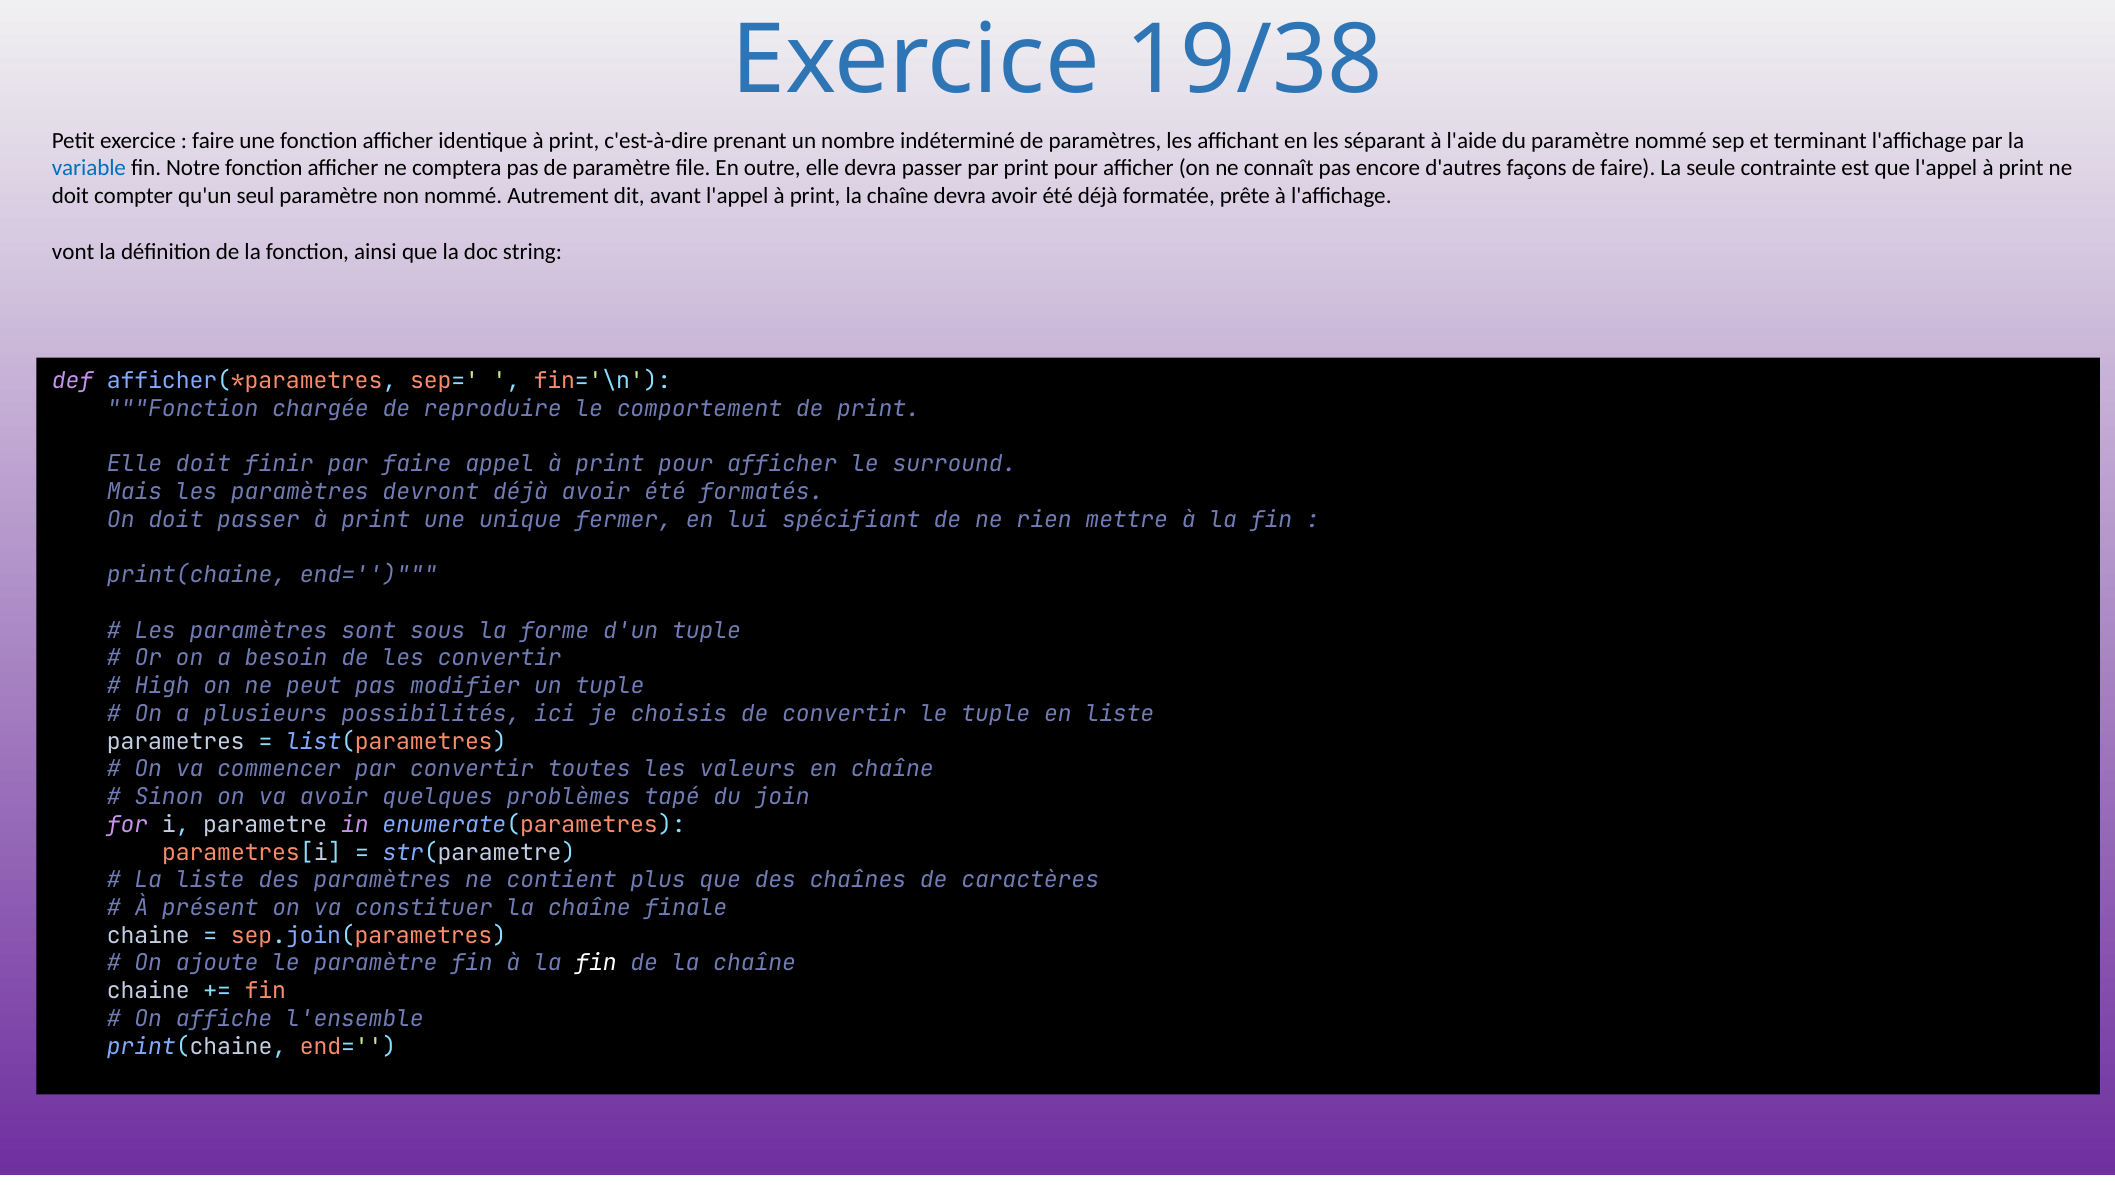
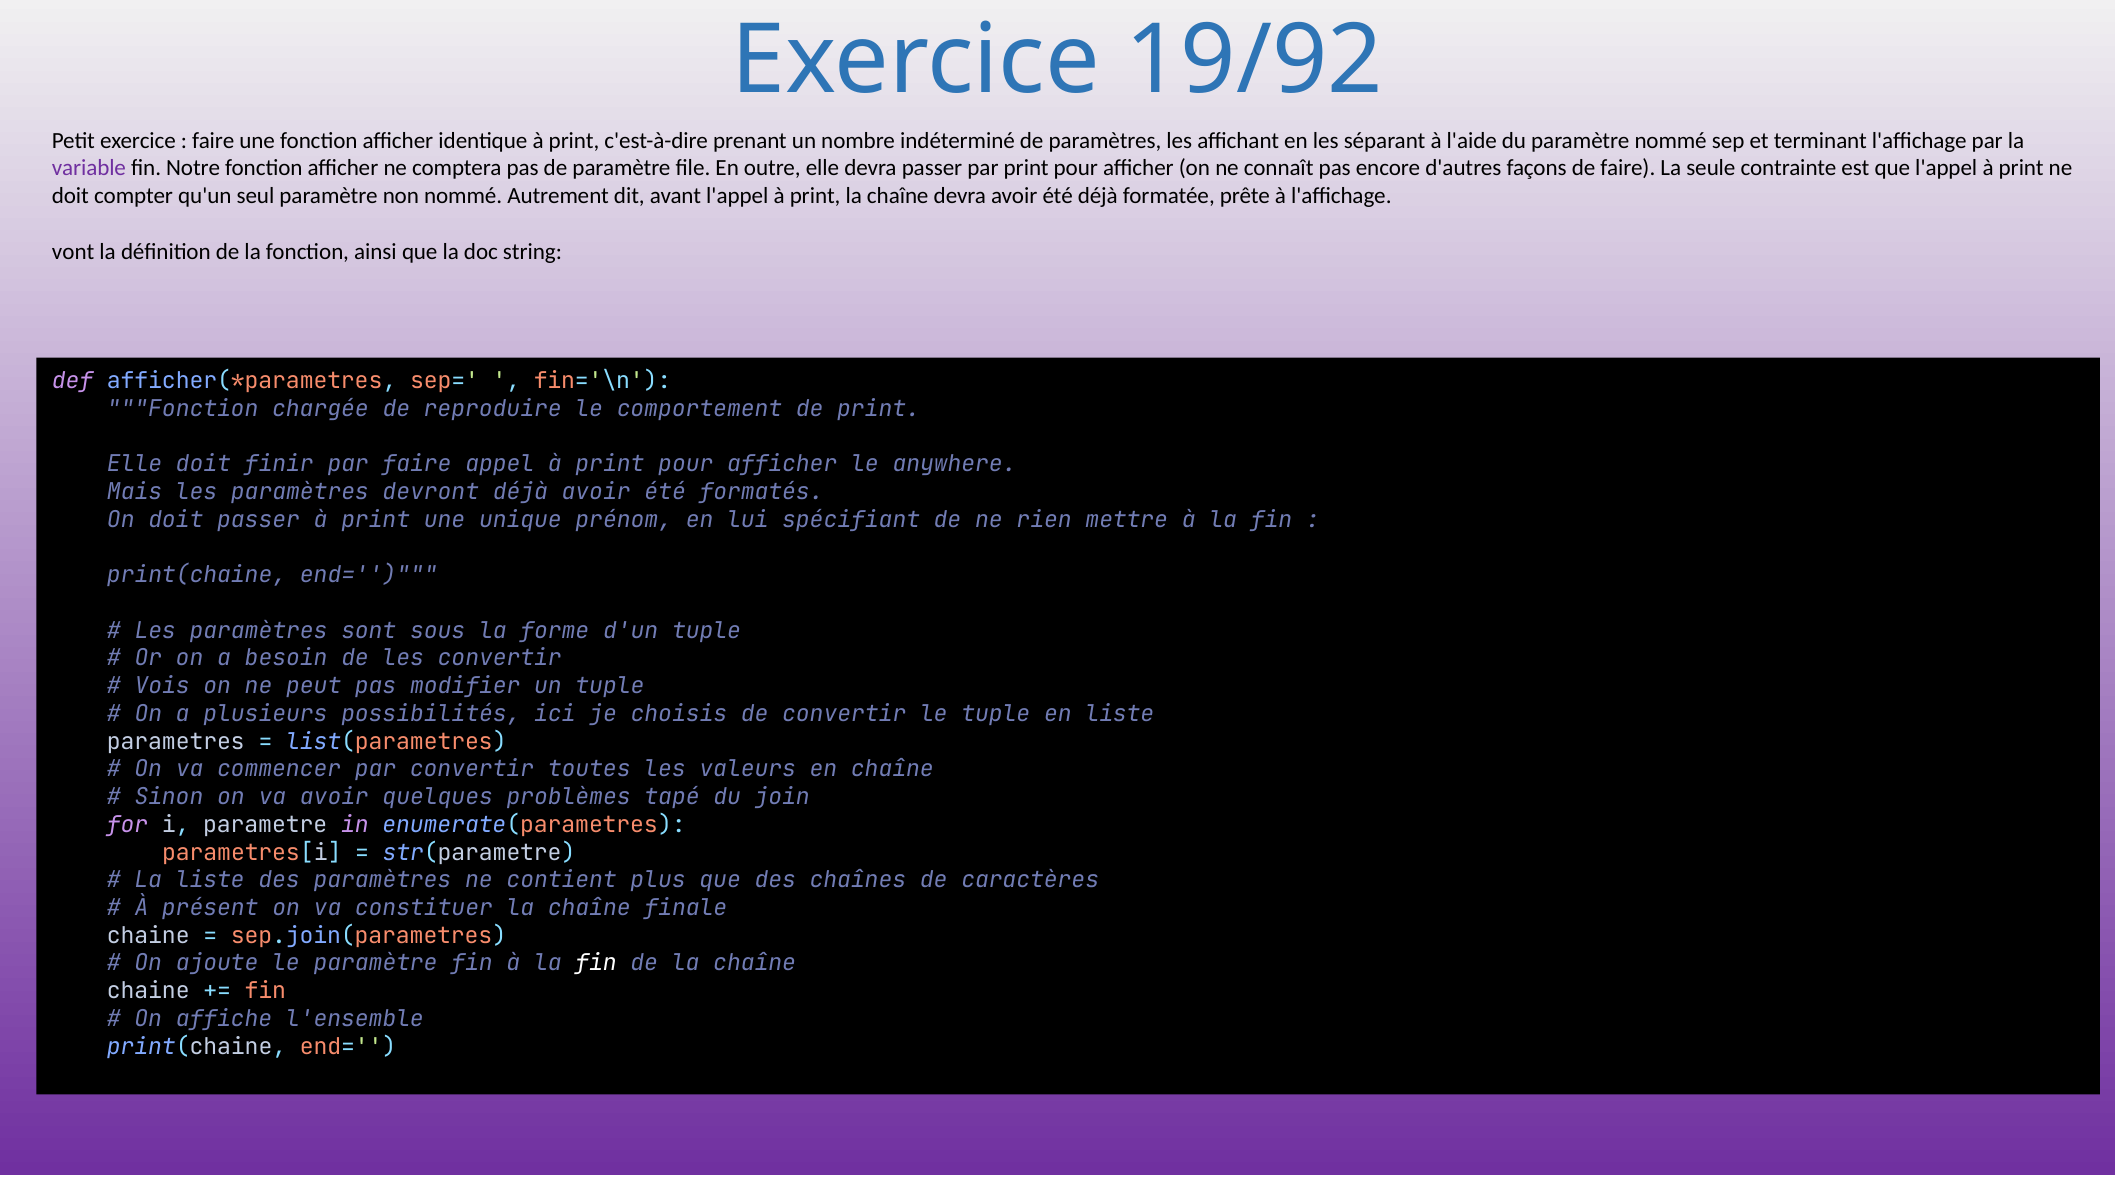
19/38: 19/38 -> 19/92 (1254, 61)
variable colour: blue -> purple (89, 168)
surround: surround -> anywhere (955, 464)
fermer: fermer -> prénom (624, 519)
High: High -> Vois (162, 686)
